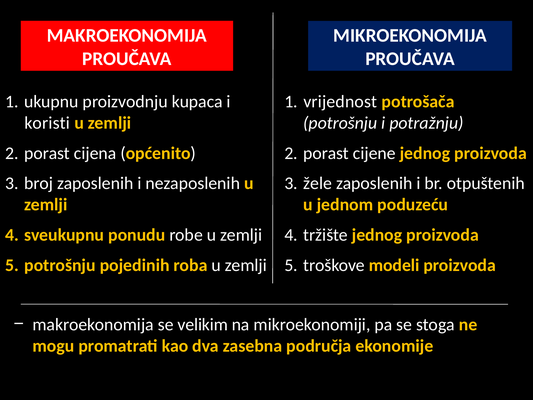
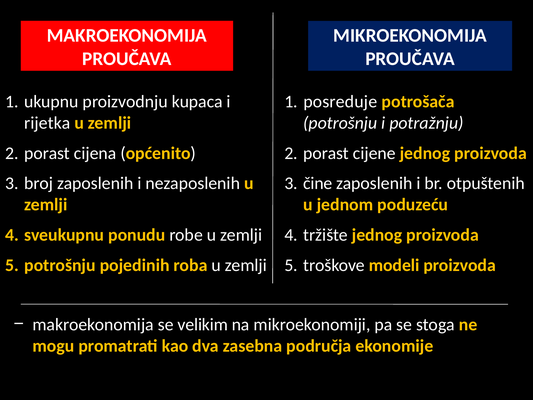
vrijednost: vrijednost -> posreduje (340, 102)
koristi: koristi -> rijetka (47, 123)
žele: žele -> čine (318, 183)
